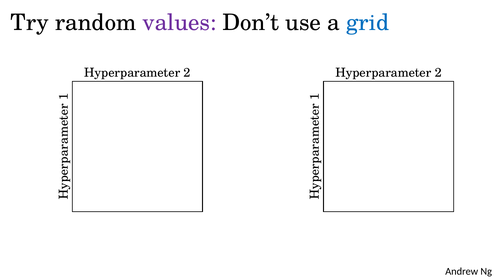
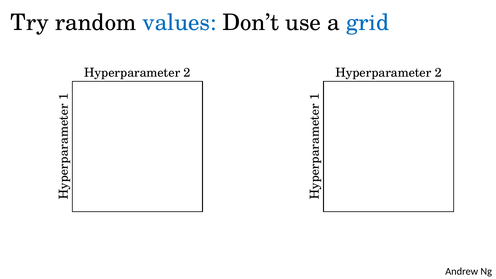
values colour: purple -> blue (179, 23)
